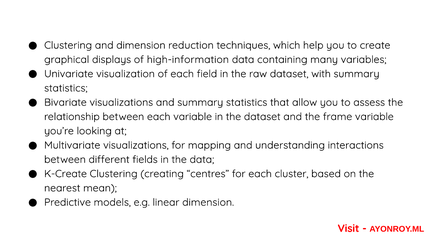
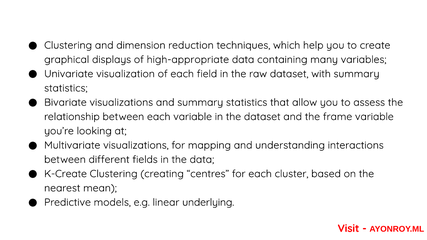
high-information: high-information -> high-appropriate (188, 60)
linear dimension: dimension -> underlying (208, 202)
